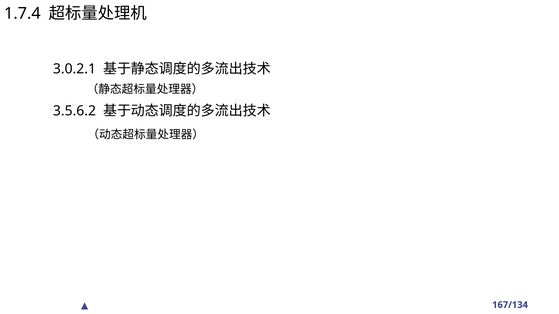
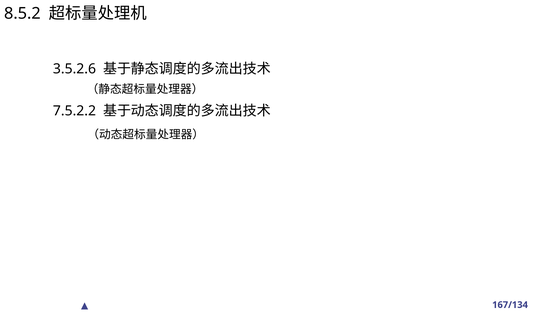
1.7.4: 1.7.4 -> 8.5.2 (22, 13)
3.0.2.1: 3.0.2.1 -> 3.5.2.6 (74, 69)
3.5.6.2: 3.5.6.2 -> 7.5.2.2 (74, 111)
